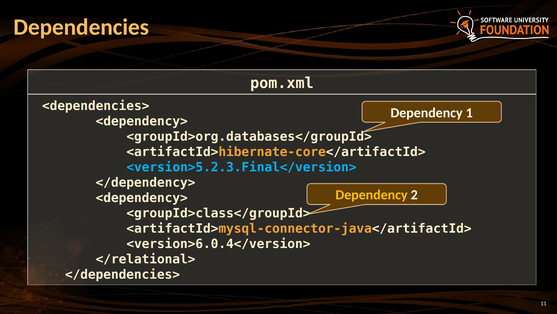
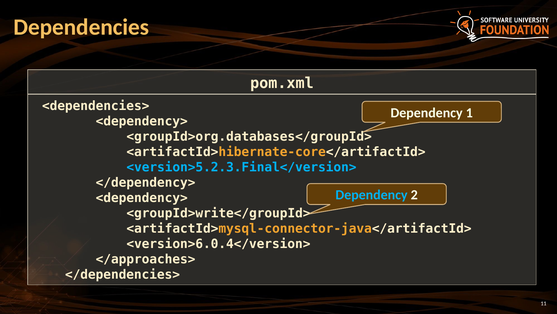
Dependency colour: yellow -> light blue (372, 195)
<groupId>class</groupId>: <groupId>class</groupId> -> <groupId>write</groupId> (218, 213)
</relational>: </relational> -> </approaches> (146, 259)
